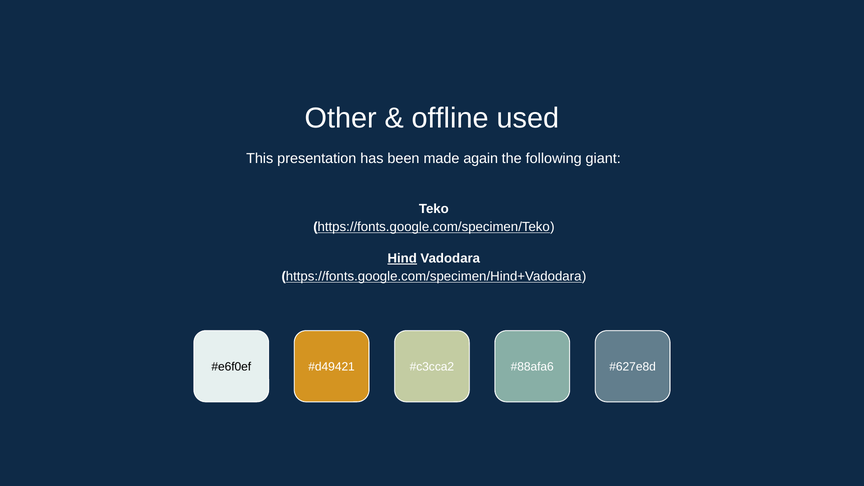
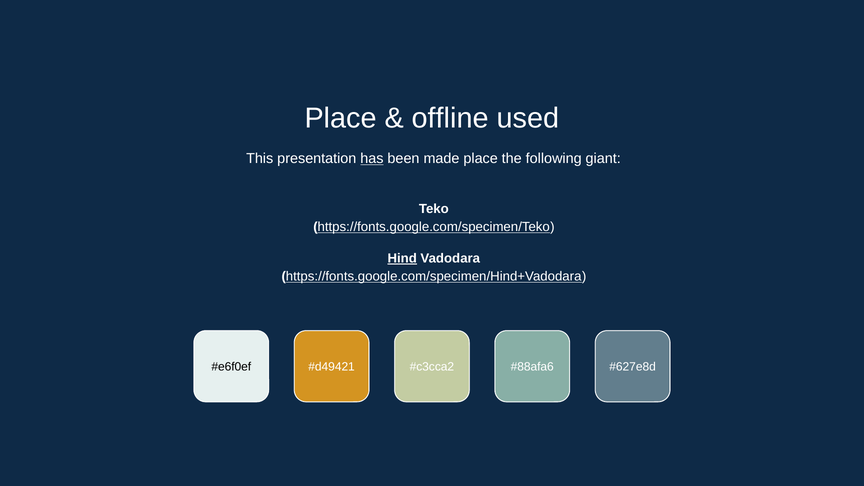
Other: Other -> Place (341, 118)
has underline: none -> present (372, 159)
made again: again -> place (481, 159)
